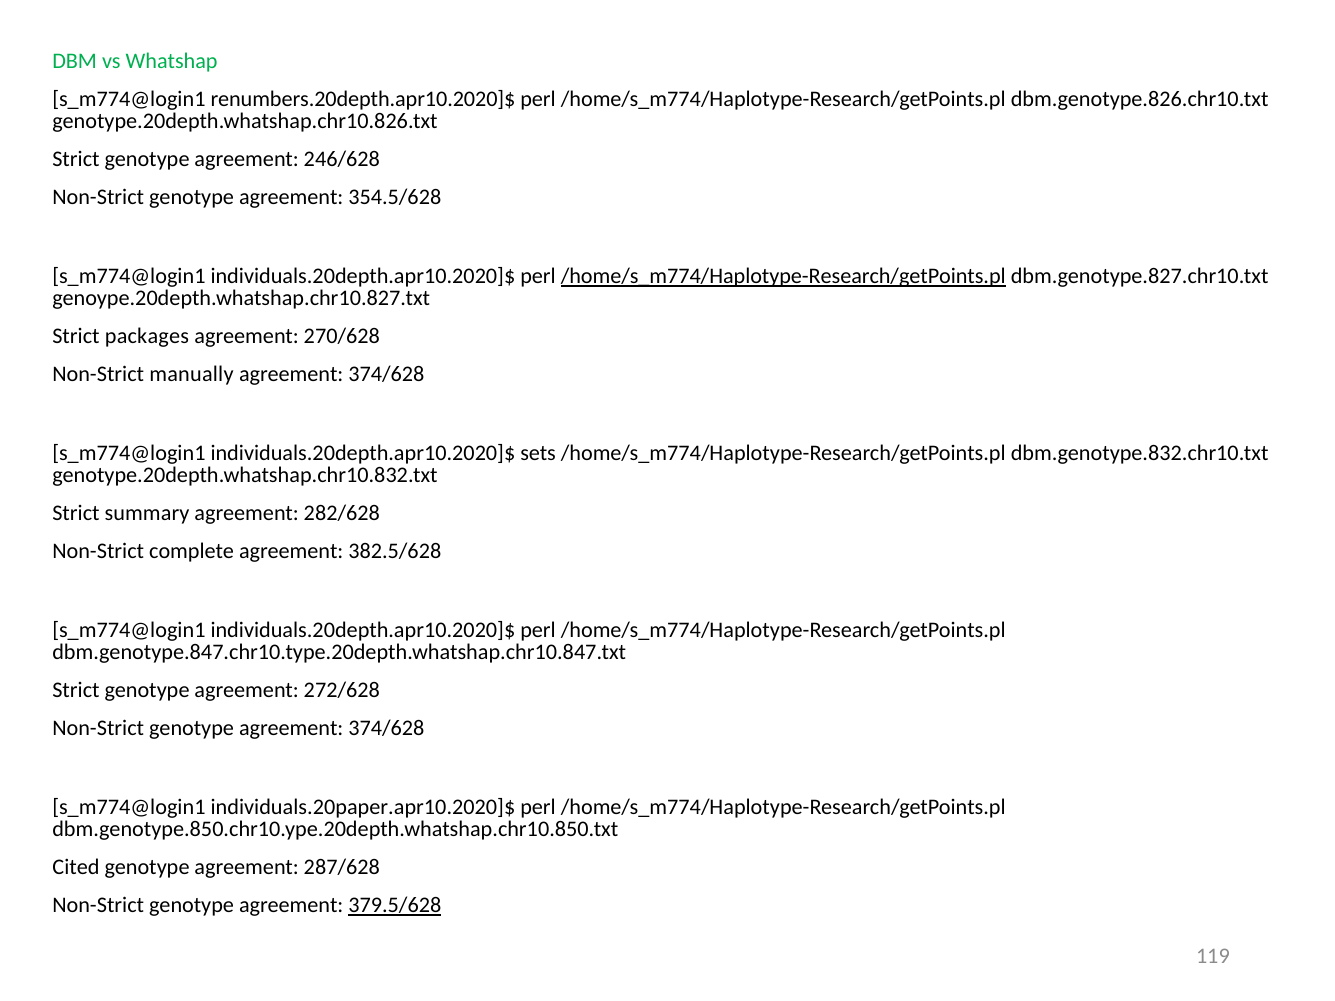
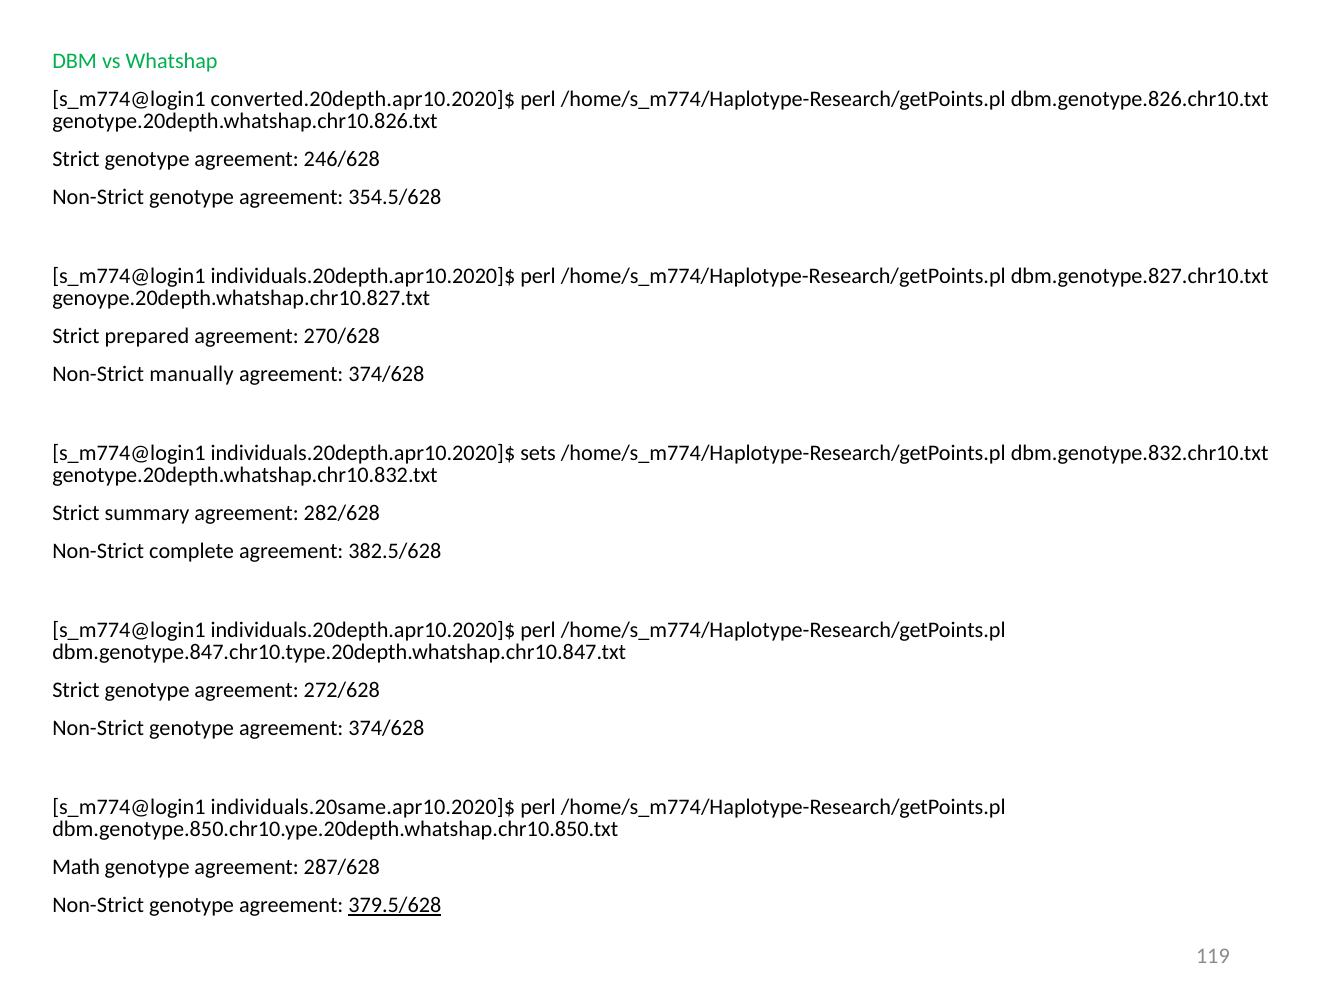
renumbers.20depth.apr10.2020]$: renumbers.20depth.apr10.2020]$ -> converted.20depth.apr10.2020]$ (363, 99)
/home/s_m774/Haplotype-Research/getPoints.pl underline: present -> none (783, 276)
packages: packages -> prepared (147, 336)
individuals.20paper.apr10.2020]$: individuals.20paper.apr10.2020]$ -> individuals.20same.apr10.2020]$ (363, 808)
Cited: Cited -> Math (76, 868)
